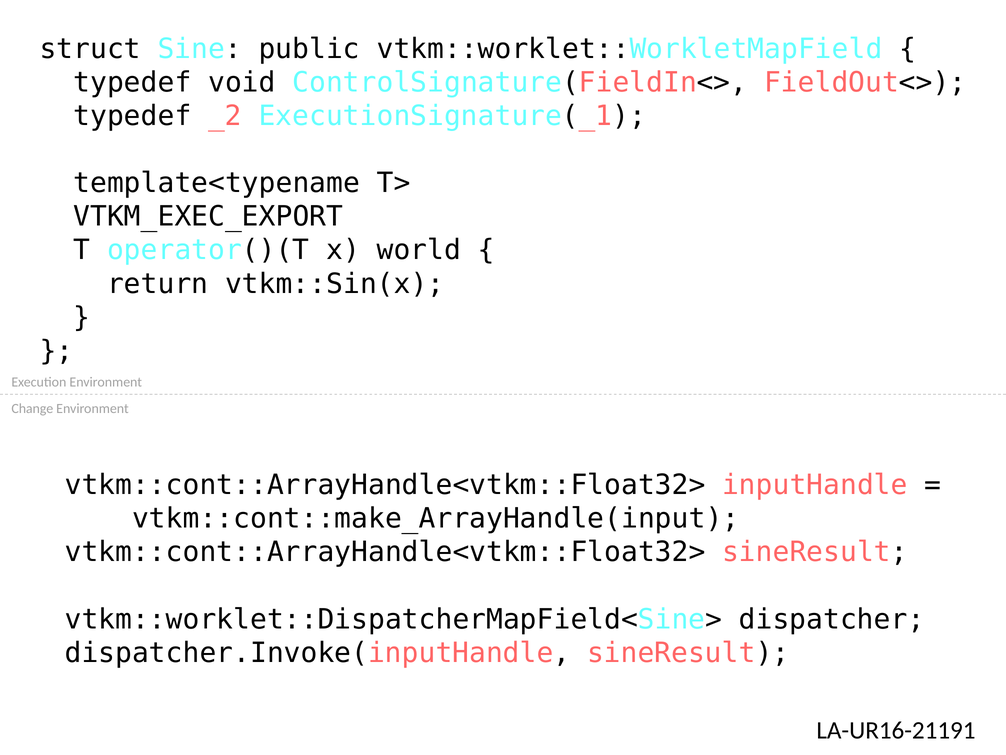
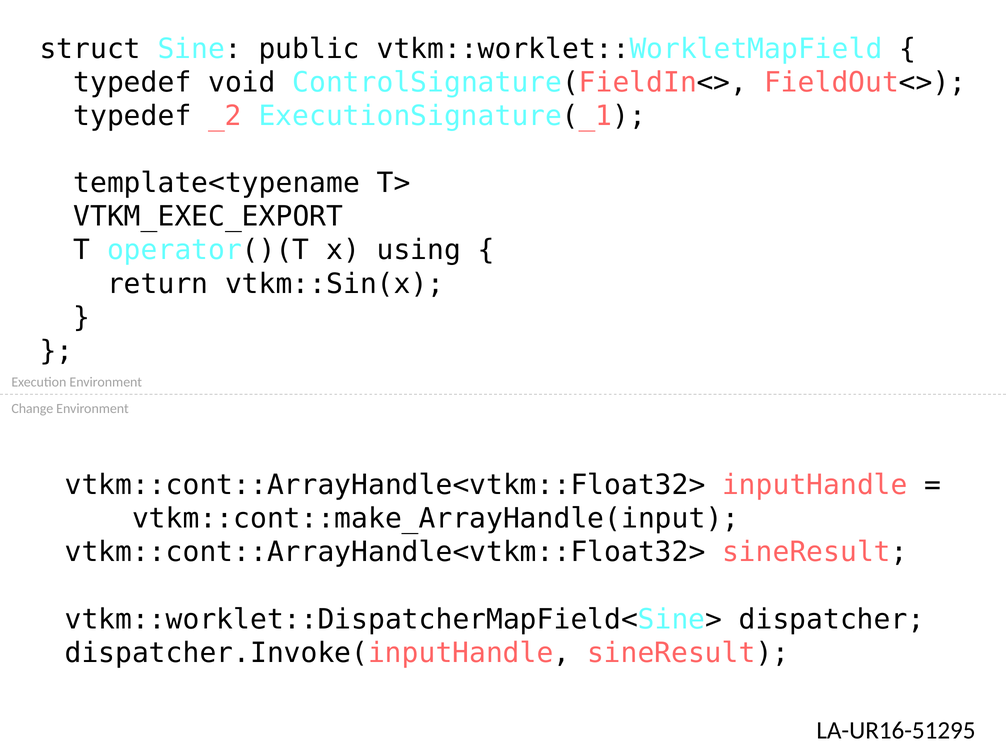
world: world -> using (419, 250)
LA-UR16-21191: LA-UR16-21191 -> LA-UR16-51295 (896, 730)
